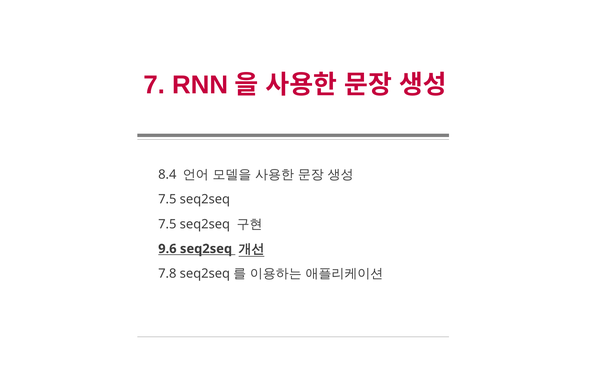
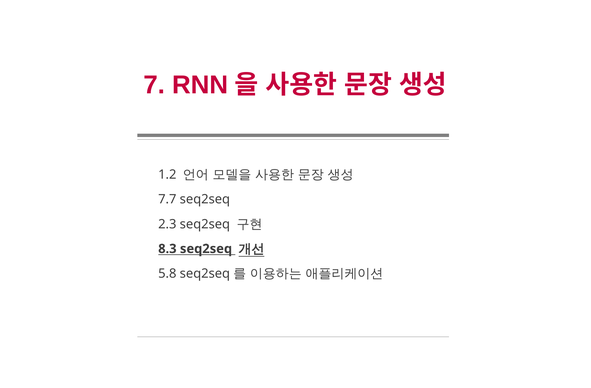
8.4: 8.4 -> 1.2 (167, 175)
7.5: 7.5 -> 7.7 (167, 199)
7.5: 7.5 -> 2.3 (167, 224)
9.6: 9.6 -> 8.3 (167, 249)
7.8: 7.8 -> 5.8 (167, 274)
